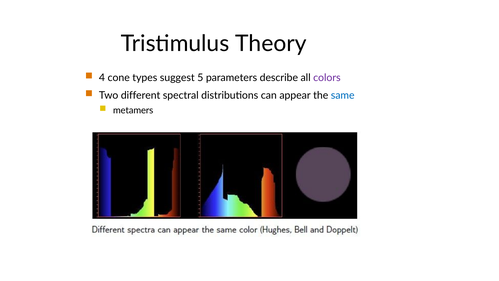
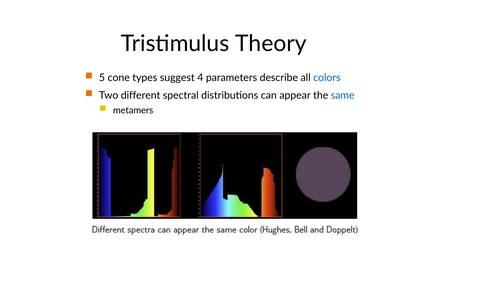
4: 4 -> 5 (102, 78)
5: 5 -> 4 (200, 78)
colors colour: purple -> blue (327, 78)
